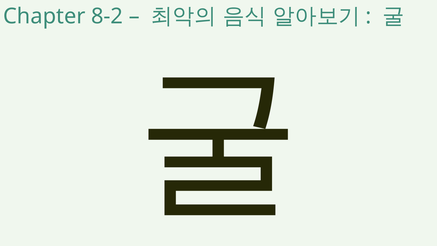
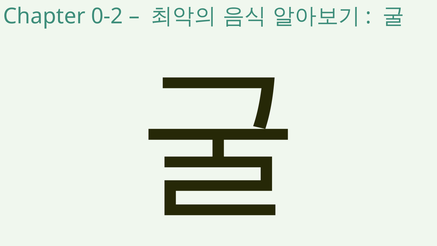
8-2: 8-2 -> 0-2 (107, 16)
